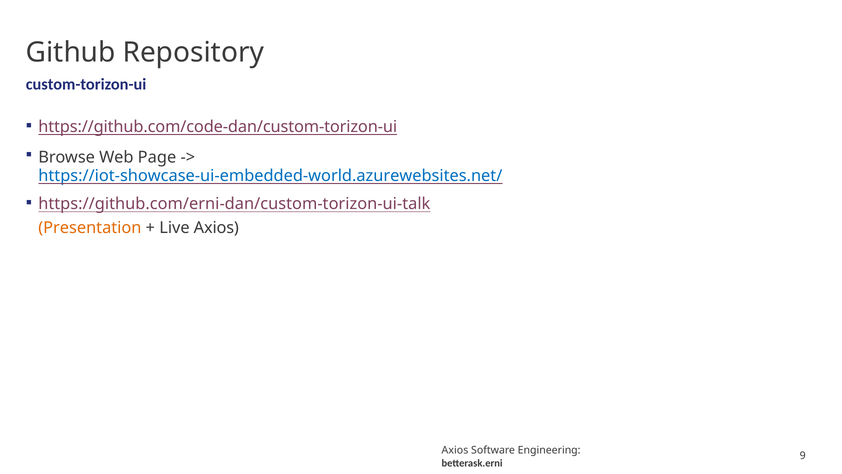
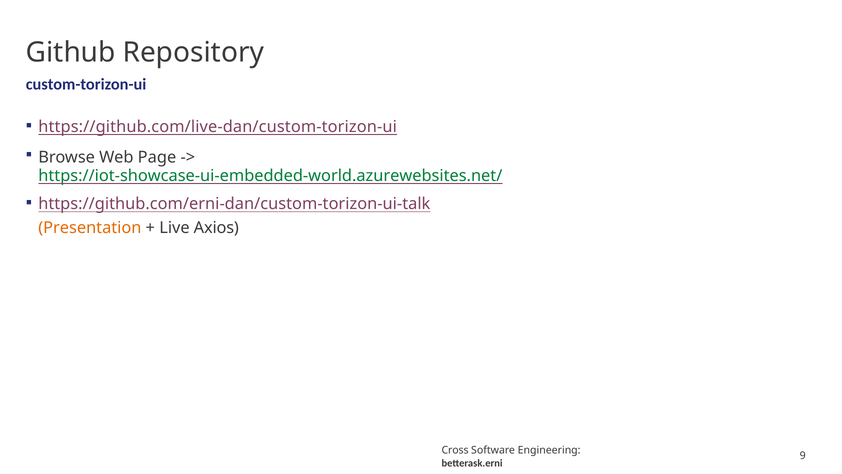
https://github.com/code-dan/custom-torizon-ui: https://github.com/code-dan/custom-torizon-ui -> https://github.com/live-dan/custom-torizon-ui (218, 127)
https://iot-showcase-ui-embedded-world.azurewebsites.net/ colour: blue -> green (270, 176)
Axios: Axios -> Cross (455, 450)
